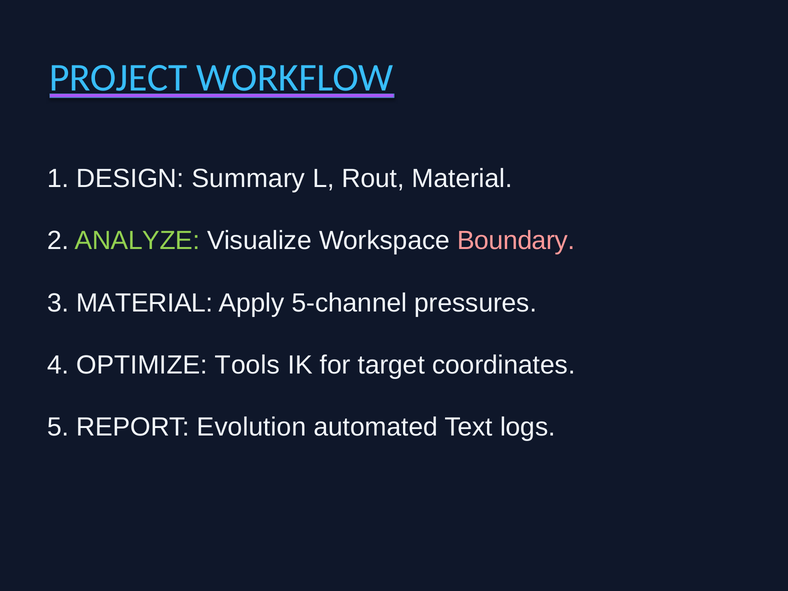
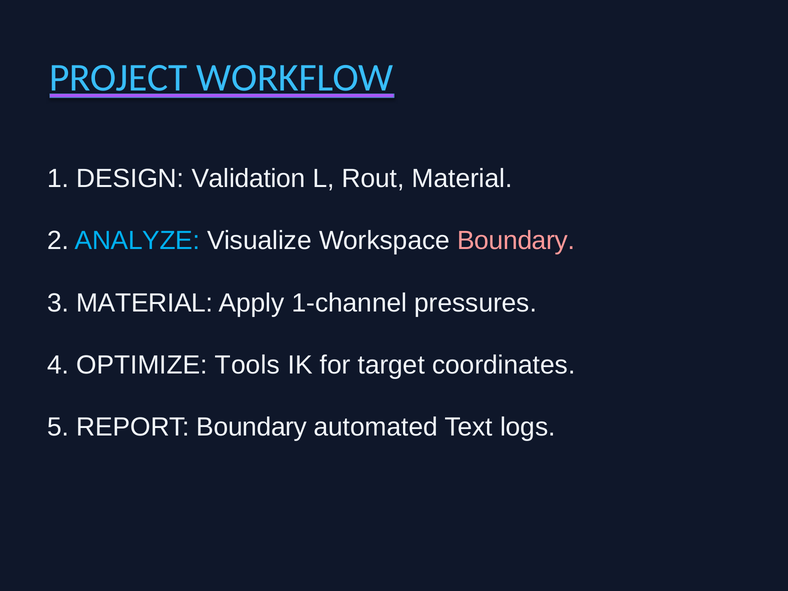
Summary: Summary -> Validation (249, 179)
ANALYZE colour: light green -> light blue (137, 241)
5-channel: 5-channel -> 1-channel (349, 303)
REPORT Evolution: Evolution -> Boundary (252, 427)
